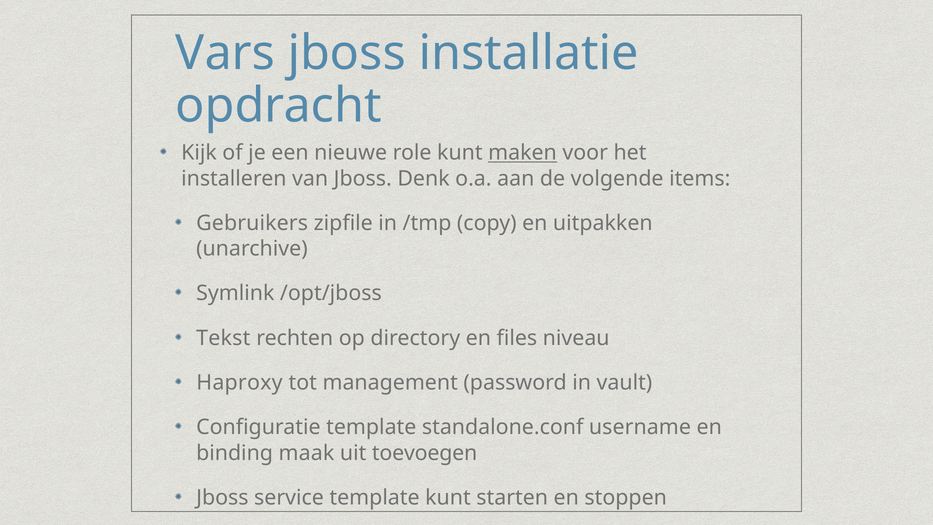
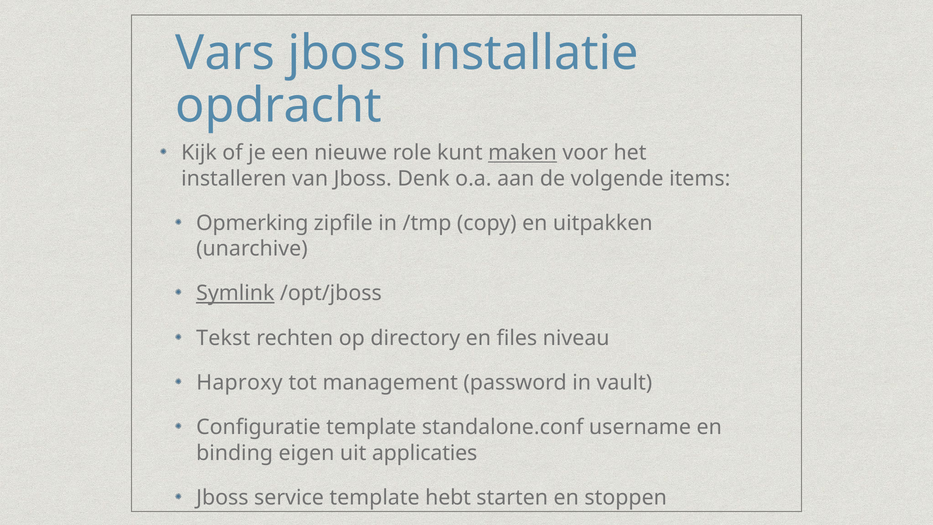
Gebruikers: Gebruikers -> Opmerking (252, 223)
Symlink underline: none -> present (235, 293)
maak: maak -> eigen (307, 453)
toevoegen: toevoegen -> applicaties (425, 453)
template kunt: kunt -> hebt (448, 497)
